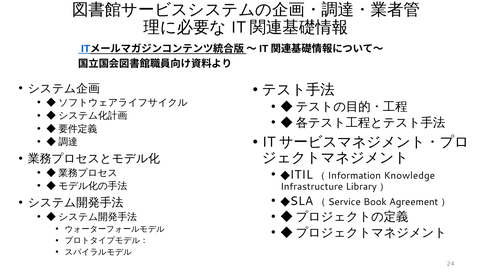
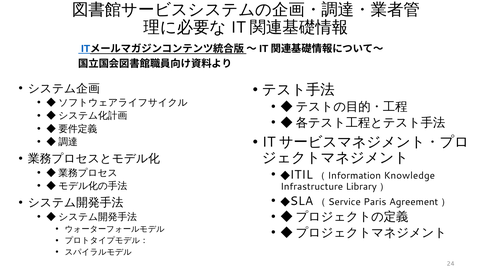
Book: Book -> Paris (375, 202)
